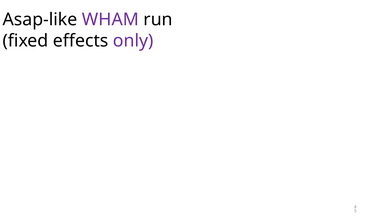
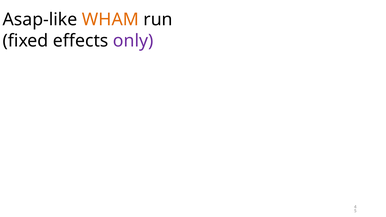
WHAM colour: purple -> orange (110, 20)
